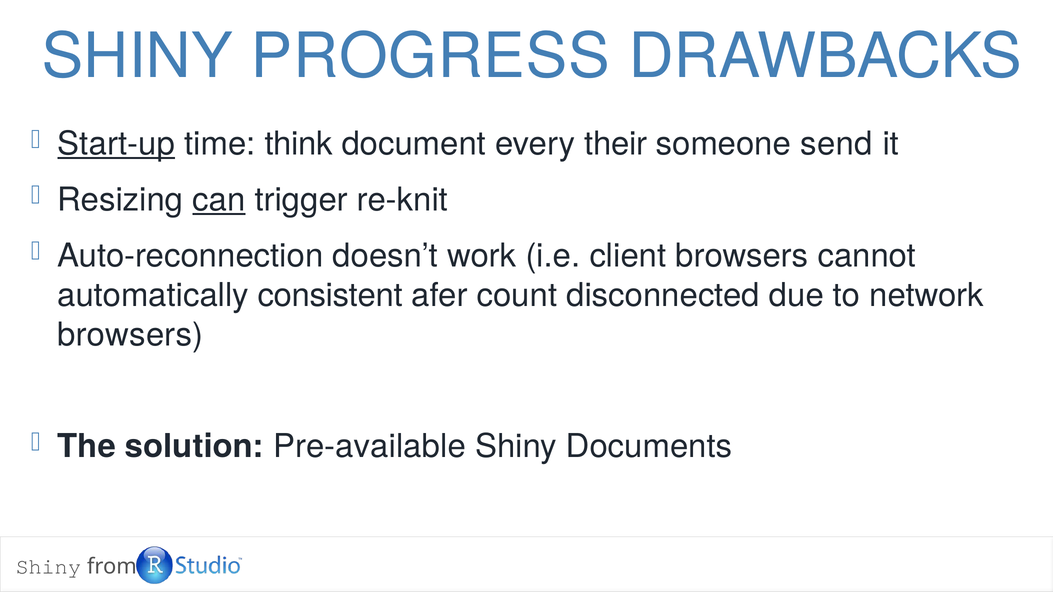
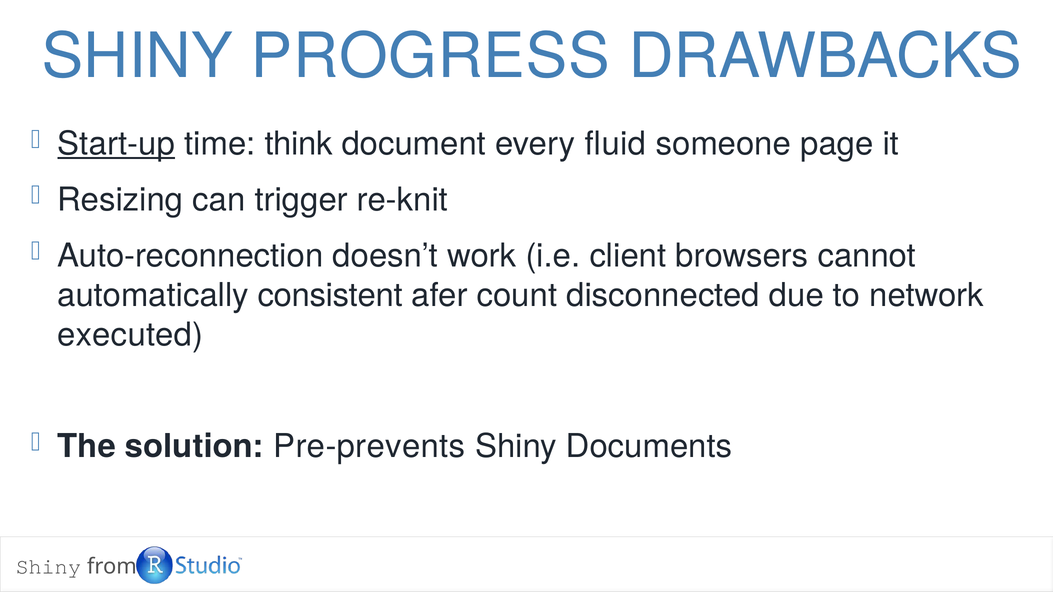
their: their -> fluid (615, 144)
send: send -> page (837, 144)
can underline: present -> none (219, 200)
browsers: browsers -> executed (130, 335)
Pre-available: Pre-available -> Pre-prevents (369, 447)
